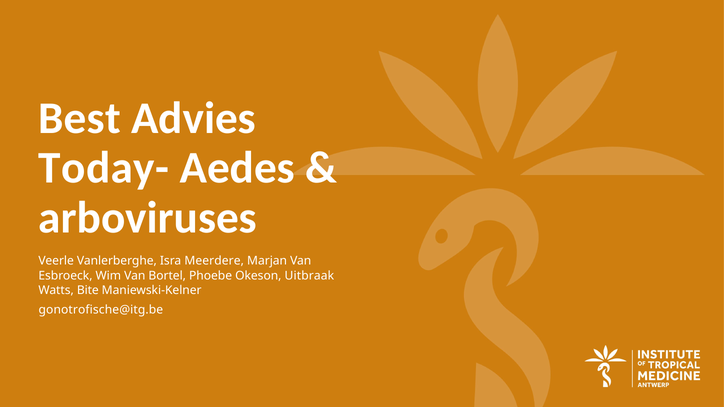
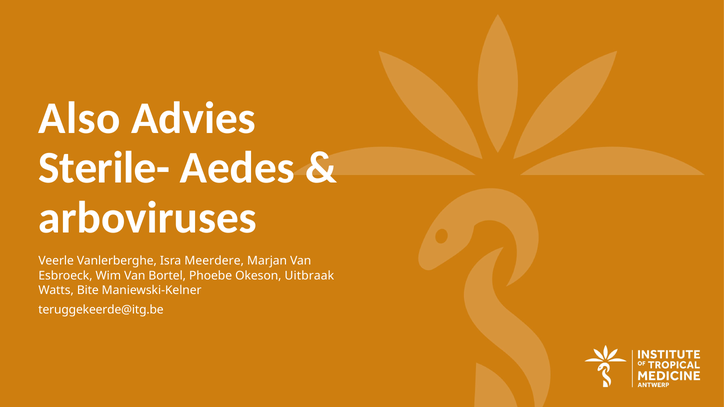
Best: Best -> Also (79, 118)
Today-: Today- -> Sterile- (104, 168)
gonotrofische@itg.be: gonotrofische@itg.be -> teruggekeerde@itg.be (101, 310)
